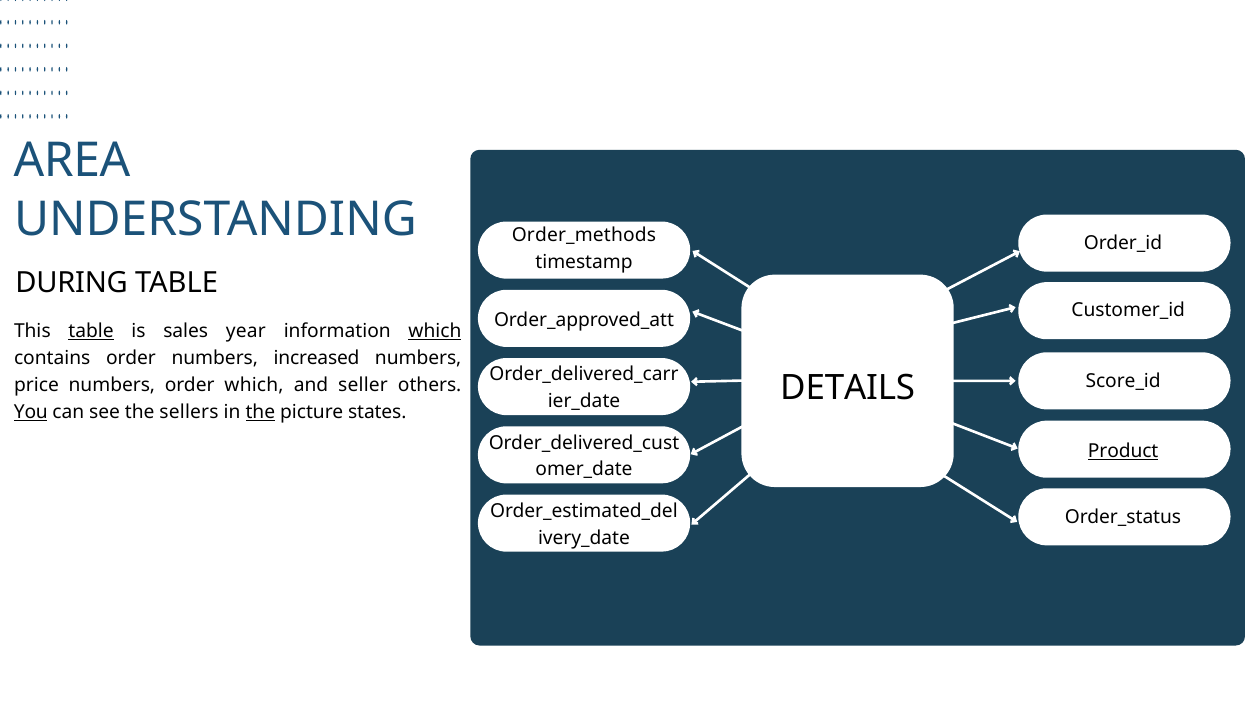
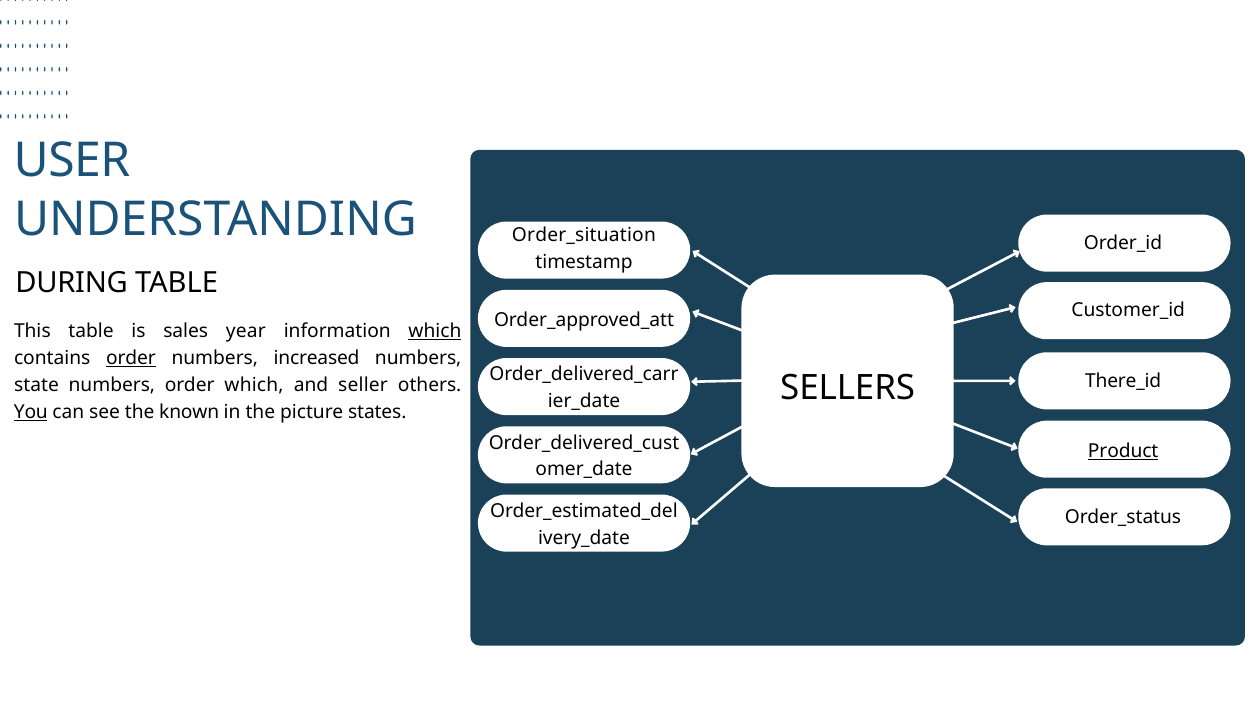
AREA: AREA -> USER (72, 161)
Order_methods: Order_methods -> Order_situation (584, 235)
table underline: present -> none (91, 331)
order underline: none -> present (131, 358)
Score_id: Score_id -> There_id (1123, 380)
DETAILS: DETAILS -> SELLERS (848, 388)
price: price -> state (36, 385)
sellers: sellers -> known (189, 412)
the underline: present -> none (260, 412)
